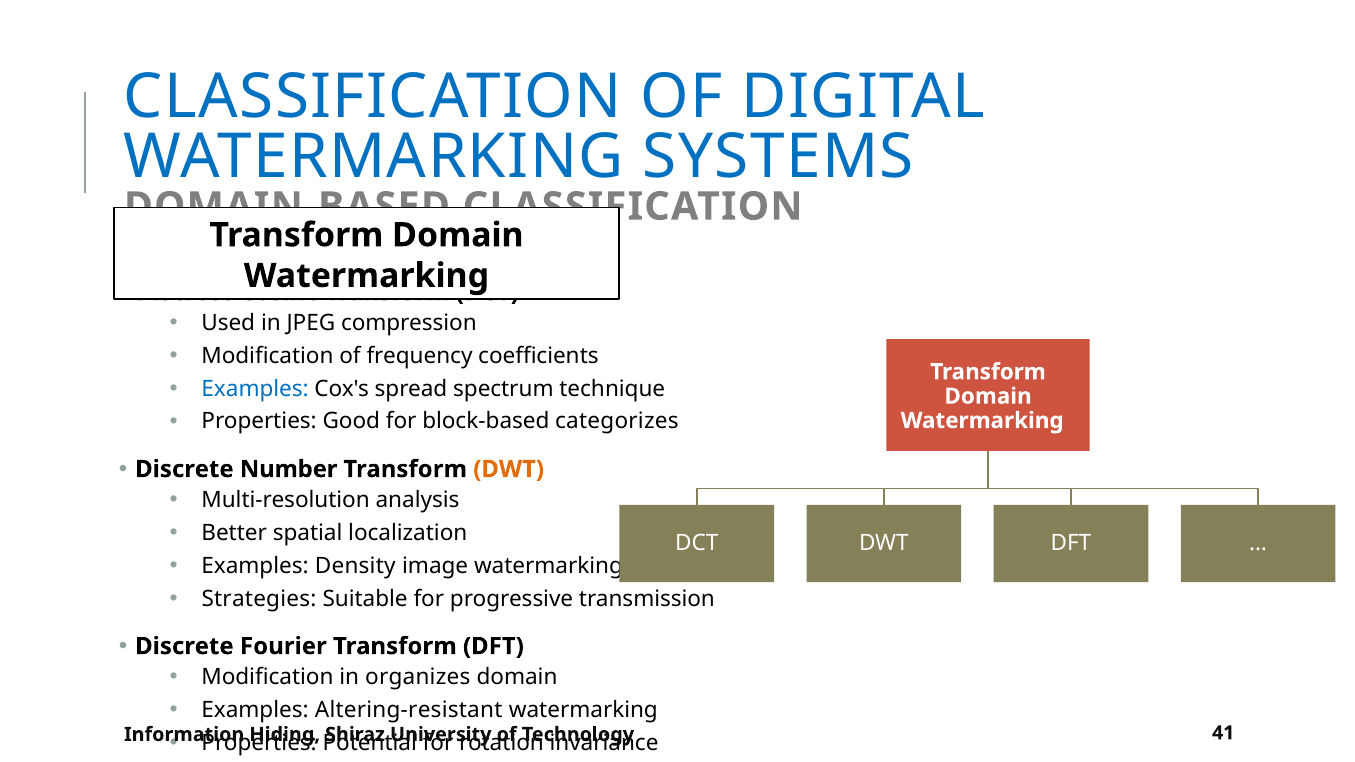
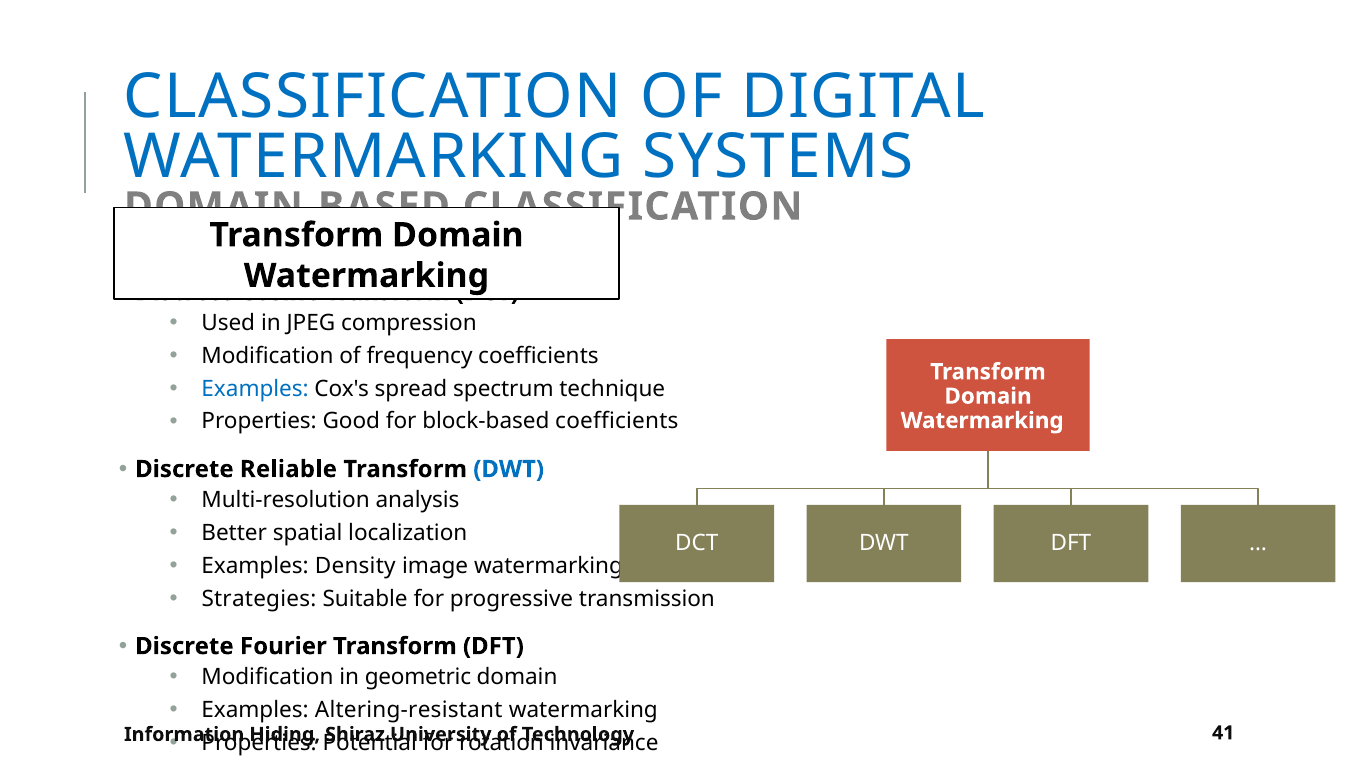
block-based categorizes: categorizes -> coefficients (617, 422)
Number: Number -> Reliable (288, 469)
DWT colour: orange -> blue (509, 469)
organizes: organizes -> geometric (418, 677)
